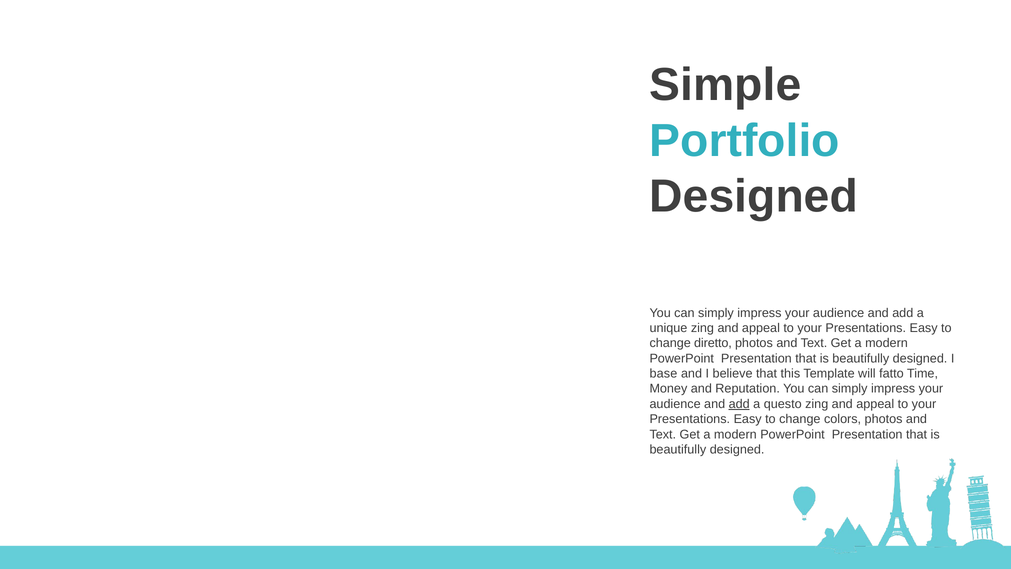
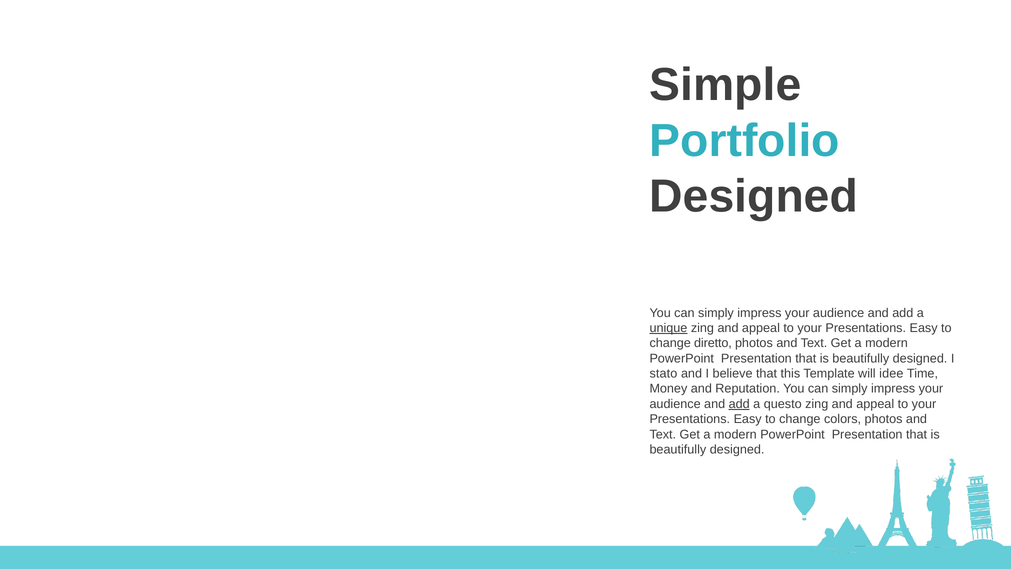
unique underline: none -> present (668, 328)
base: base -> stato (663, 373)
fatto: fatto -> idee (891, 373)
